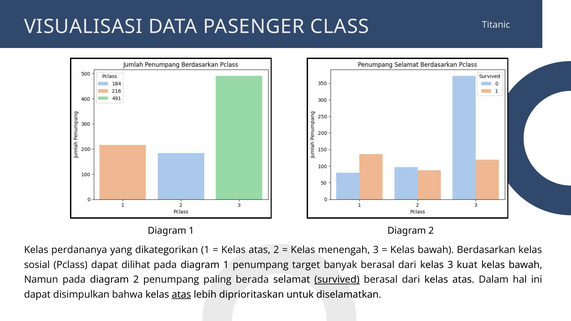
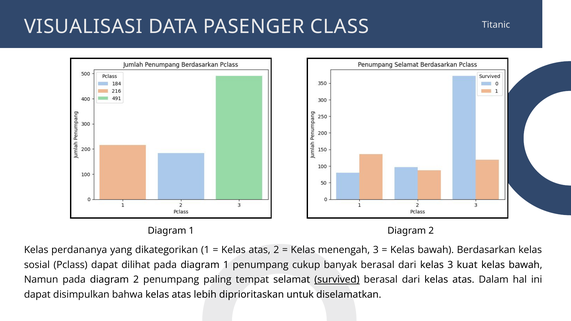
target: target -> cukup (306, 265)
berada: berada -> tempat (252, 280)
atas underline: present -> none (181, 295)
